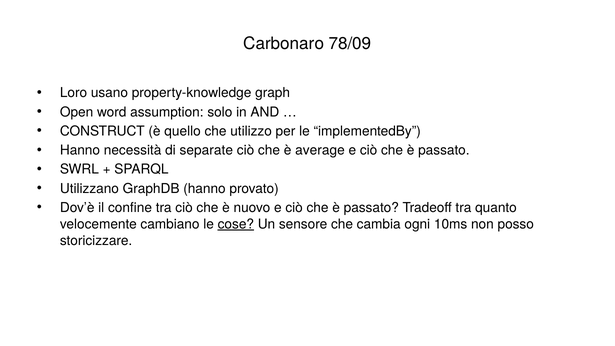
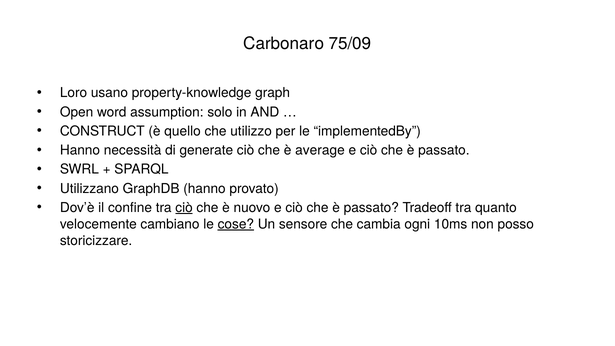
78/09: 78/09 -> 75/09 (350, 44)
separate: separate -> generate (206, 150)
ciò underline: none -> present (184, 208)
